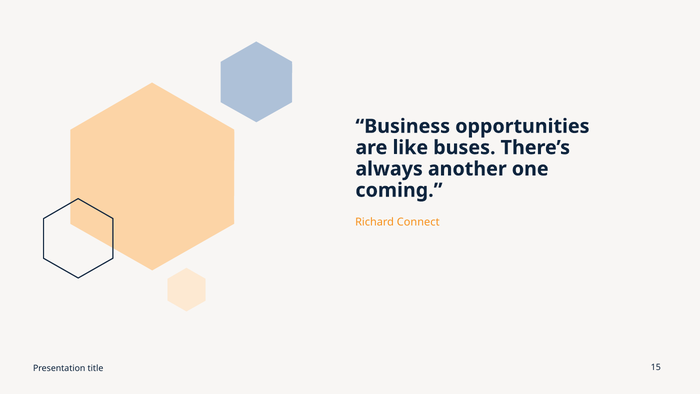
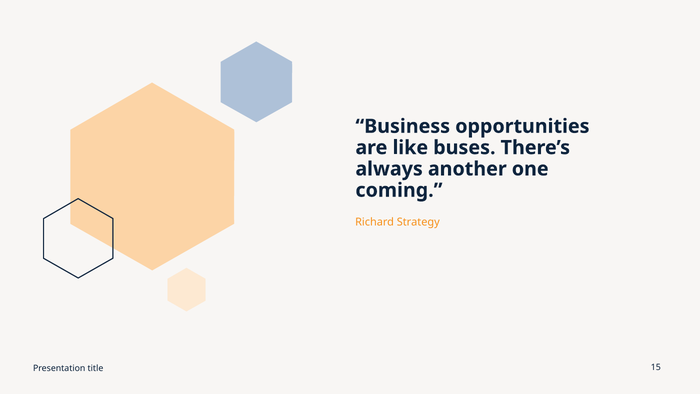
Connect: Connect -> Strategy (418, 222)
